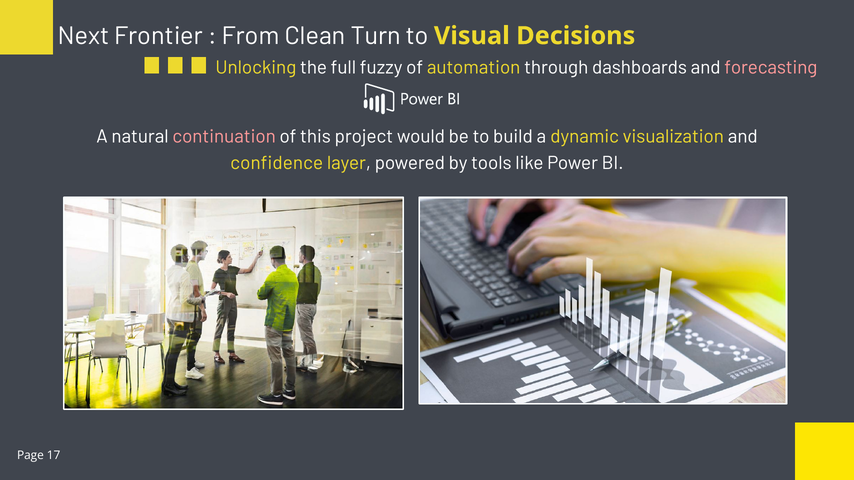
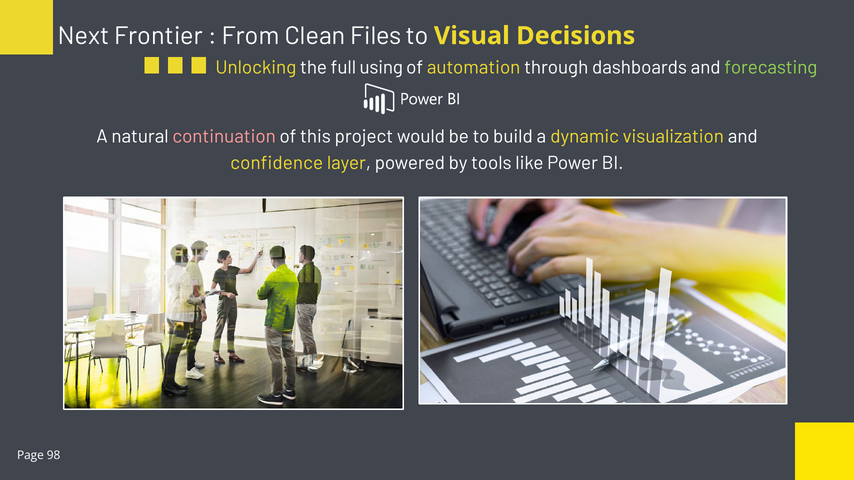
Turn: Turn -> Files (376, 36)
fuzzy: fuzzy -> using (381, 67)
forecasting colour: pink -> light green (771, 67)
17: 17 -> 98 (54, 455)
